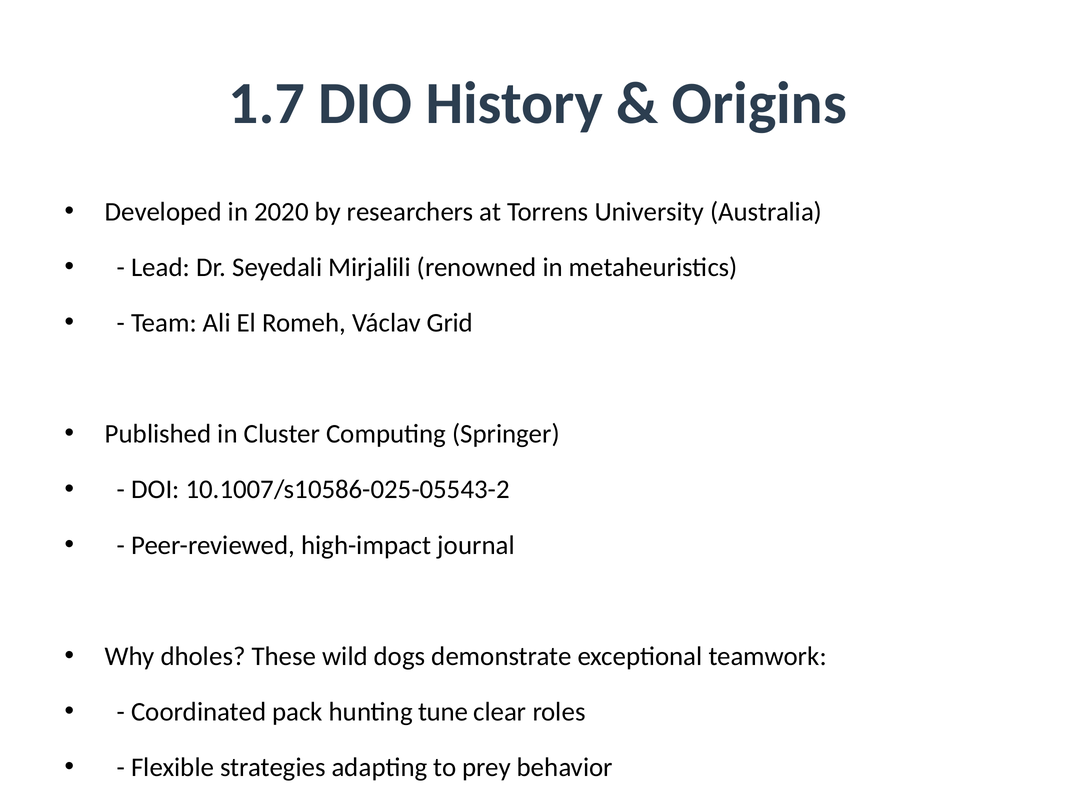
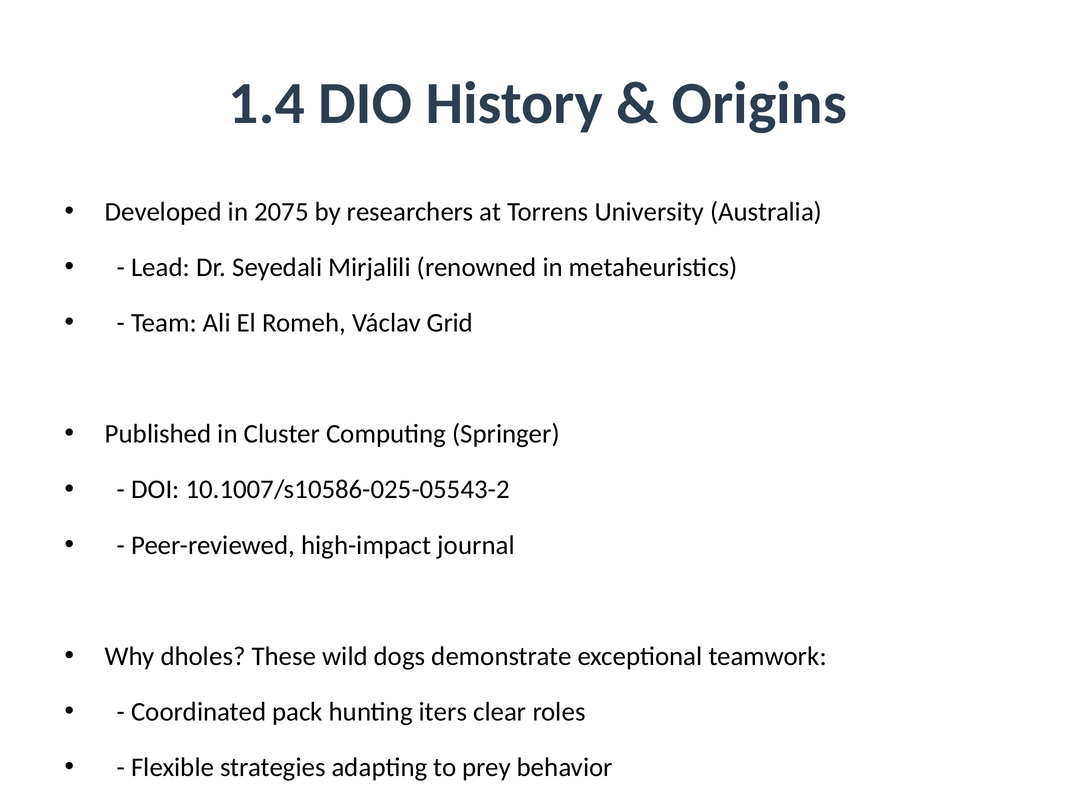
1.7: 1.7 -> 1.4 (267, 104)
2020: 2020 -> 2075 (281, 212)
tune: tune -> iters (443, 712)
